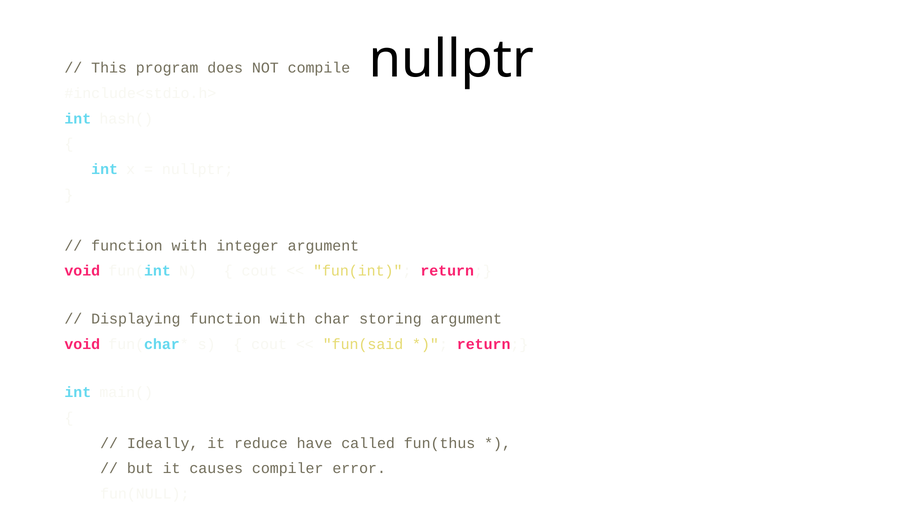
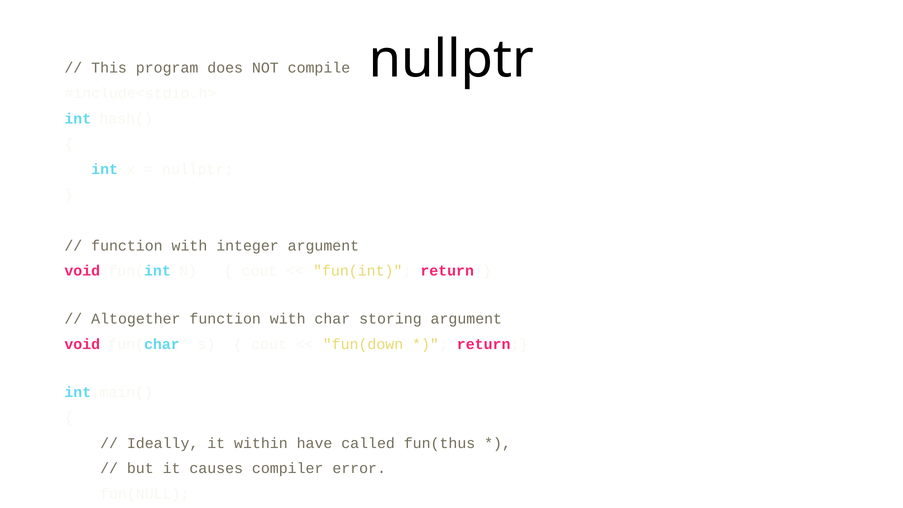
Displaying: Displaying -> Altogether (136, 319)
fun(said: fun(said -> fun(down (363, 344)
reduce: reduce -> within (261, 443)
